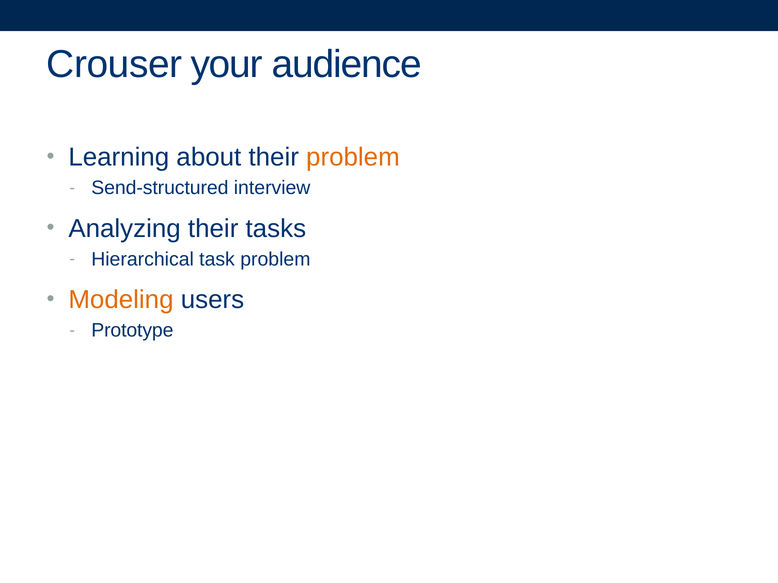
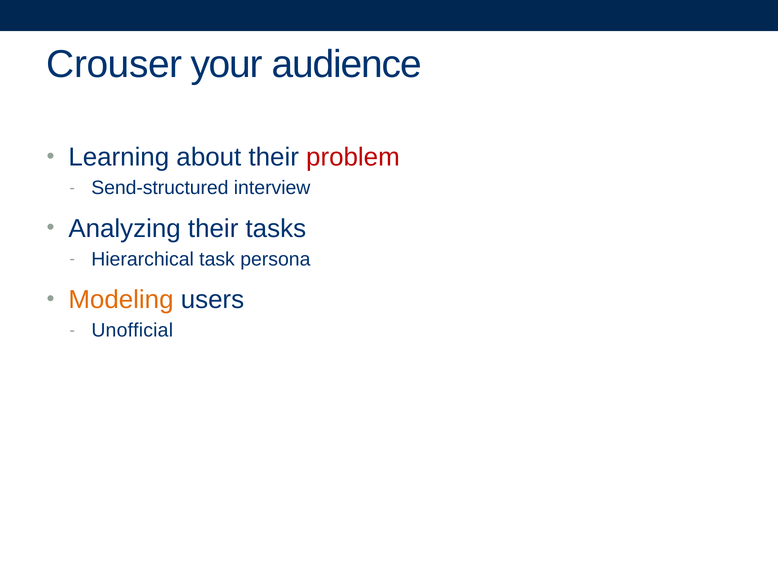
problem colour: orange -> red (353, 157)
task problem: problem -> persona (275, 259)
Prototype: Prototype -> Unofficial (132, 331)
